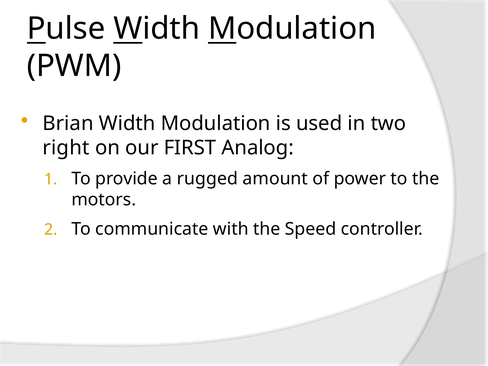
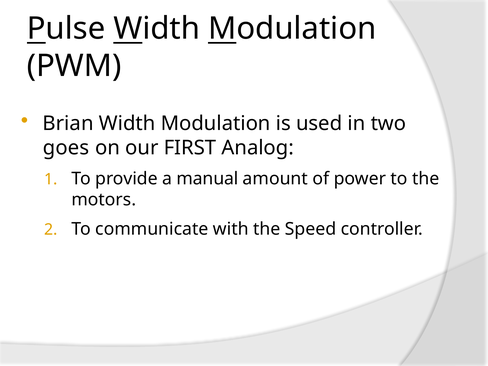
right: right -> goes (66, 148)
rugged: rugged -> manual (207, 179)
